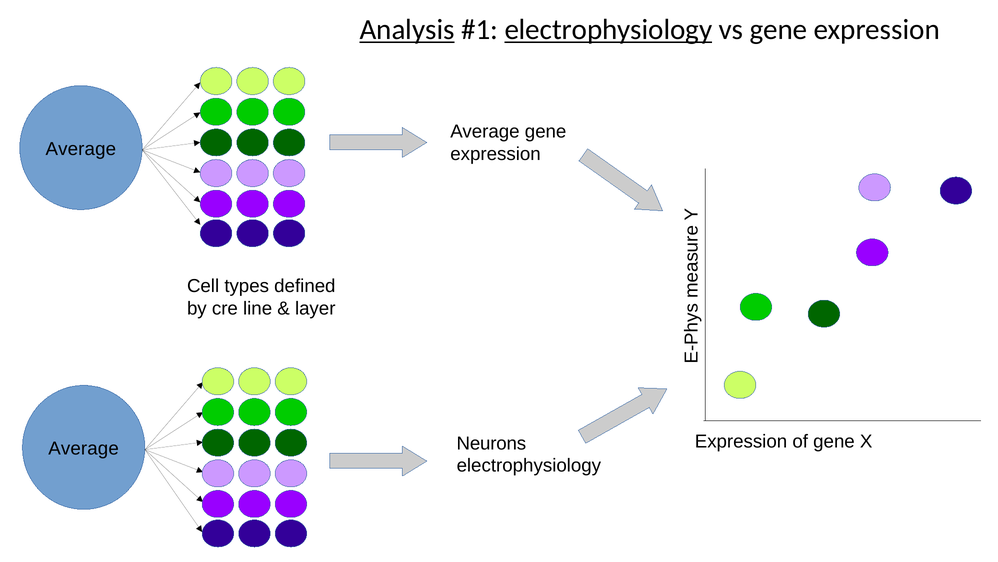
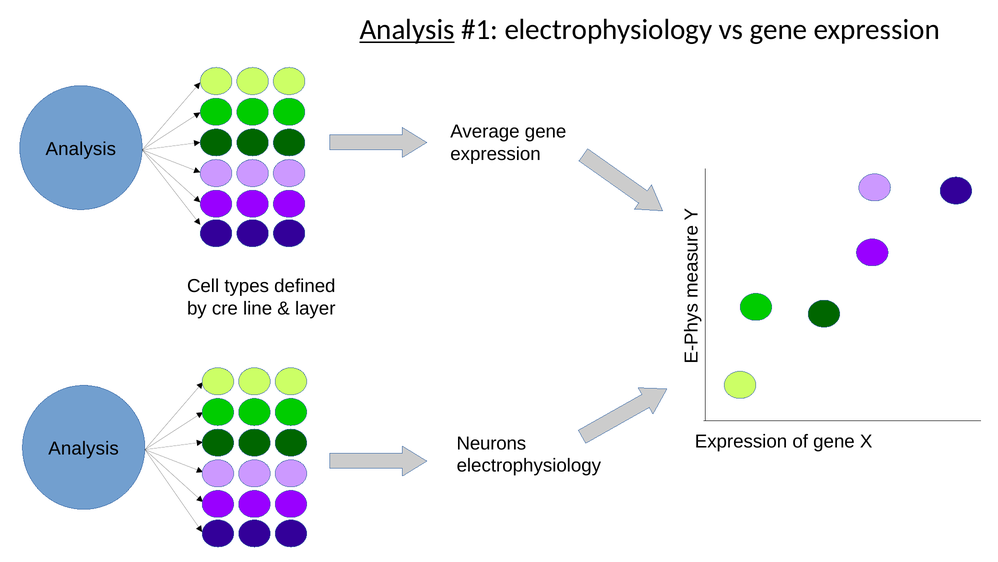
electrophysiology underline: present -> none (608, 30)
Average: Average -> Analysis (81, 149)
Average: Average -> Analysis (84, 448)
